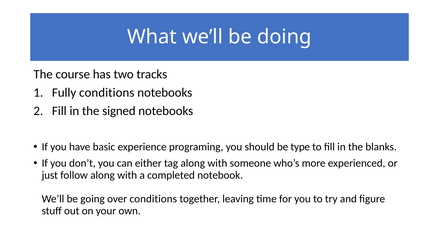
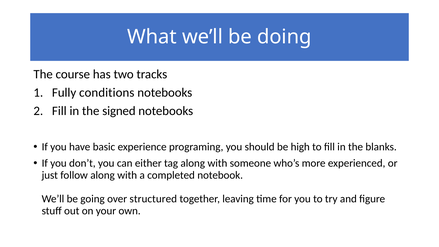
type: type -> high (300, 147)
over conditions: conditions -> structured (153, 199)
